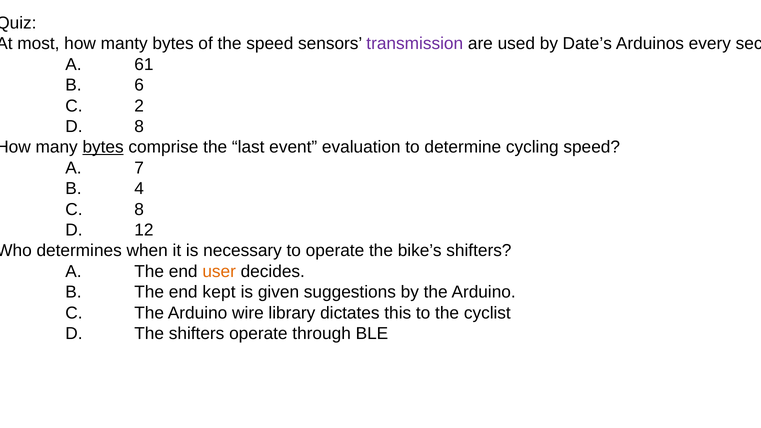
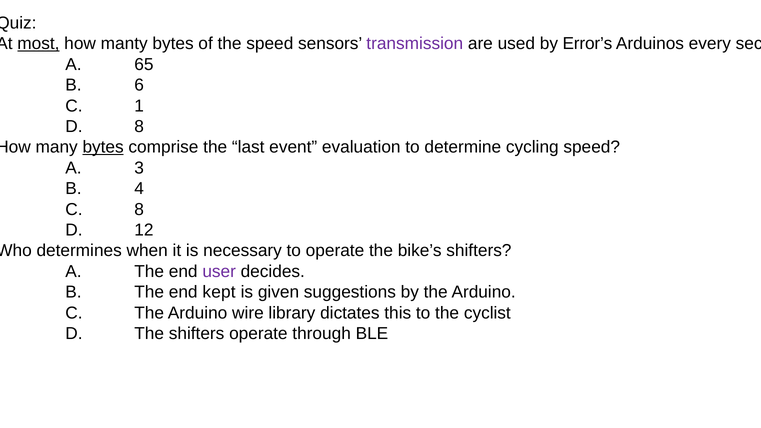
most underline: none -> present (38, 44)
Date’s: Date’s -> Error’s (587, 44)
61: 61 -> 65 (144, 64)
2: 2 -> 1 (139, 106)
7: 7 -> 3 (139, 168)
user colour: orange -> purple (219, 272)
